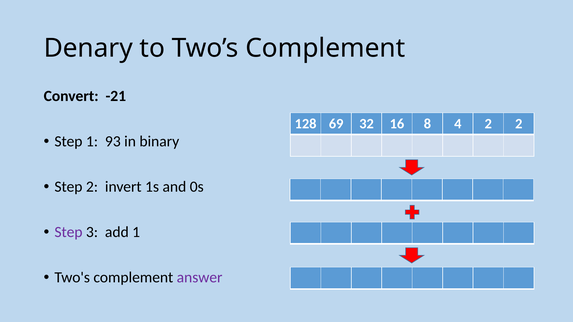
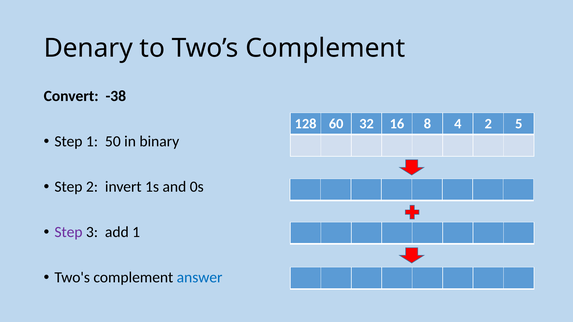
-21: -21 -> -38 (116, 96)
69: 69 -> 60 (336, 124)
2 2: 2 -> 5 (519, 124)
93: 93 -> 50 (113, 142)
answer colour: purple -> blue (200, 278)
